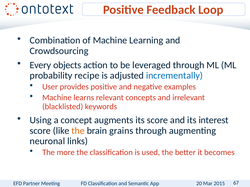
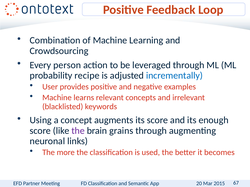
objects: objects -> person (67, 65)
interest: interest -> enough (214, 120)
the colour: orange -> purple (78, 131)
